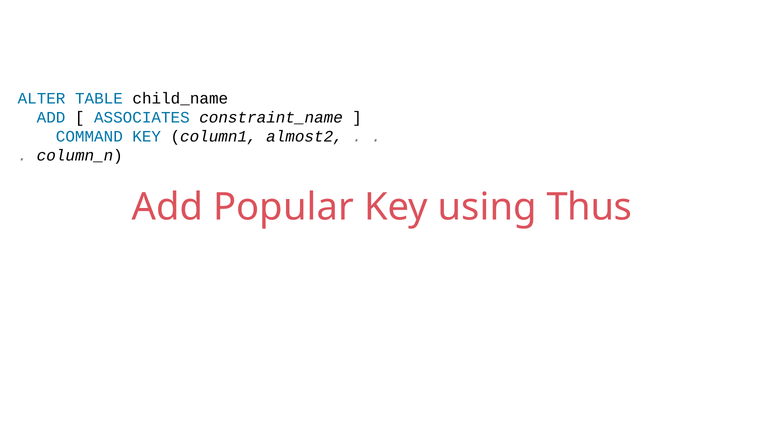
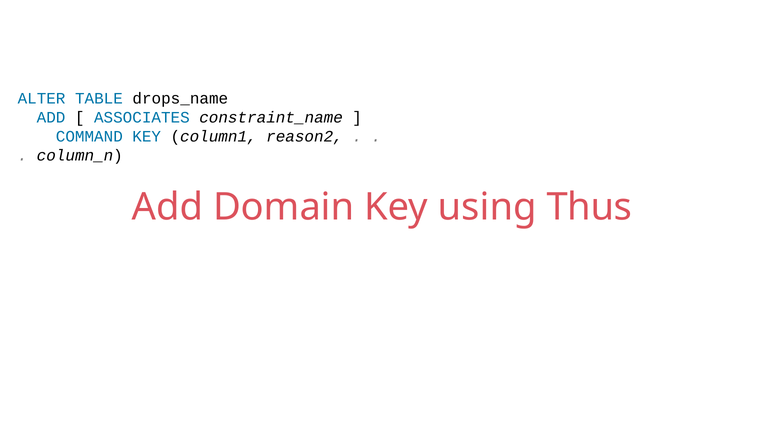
child_name: child_name -> drops_name (180, 98)
almost2: almost2 -> reason2 (304, 137)
Popular: Popular -> Domain (284, 207)
